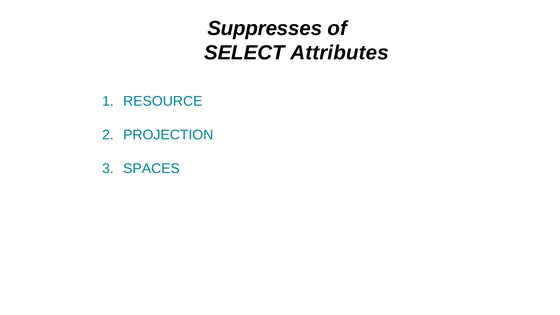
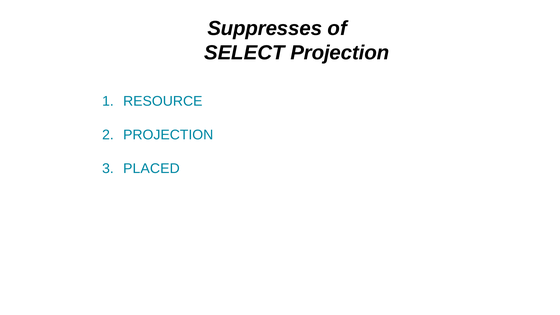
SELECT Attributes: Attributes -> Projection (340, 53)
SPACES: SPACES -> PLACED (151, 168)
